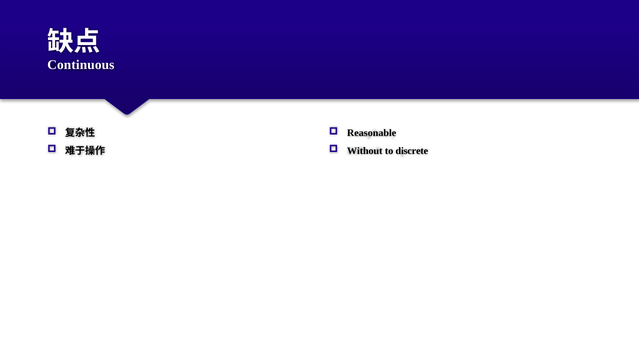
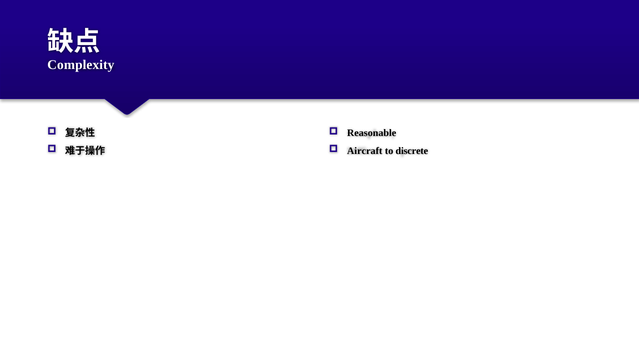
Continuous: Continuous -> Complexity (81, 65)
Without: Without -> Aircraft (365, 151)
